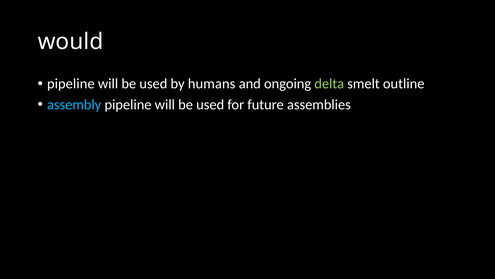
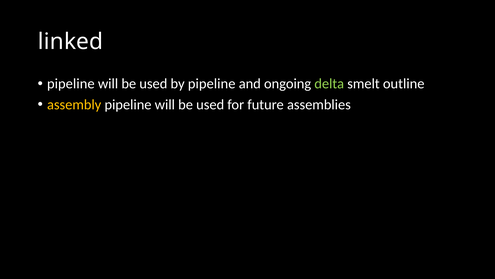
would: would -> linked (70, 42)
by humans: humans -> pipeline (212, 84)
assembly colour: light blue -> yellow (74, 104)
